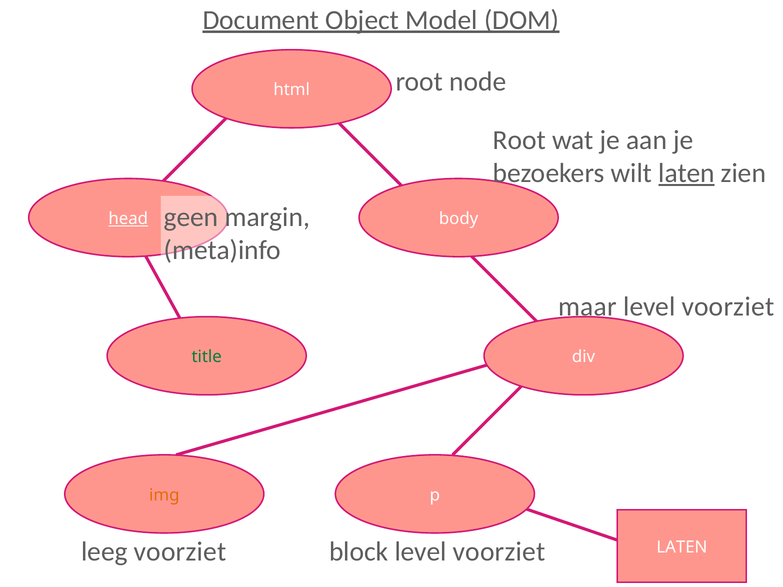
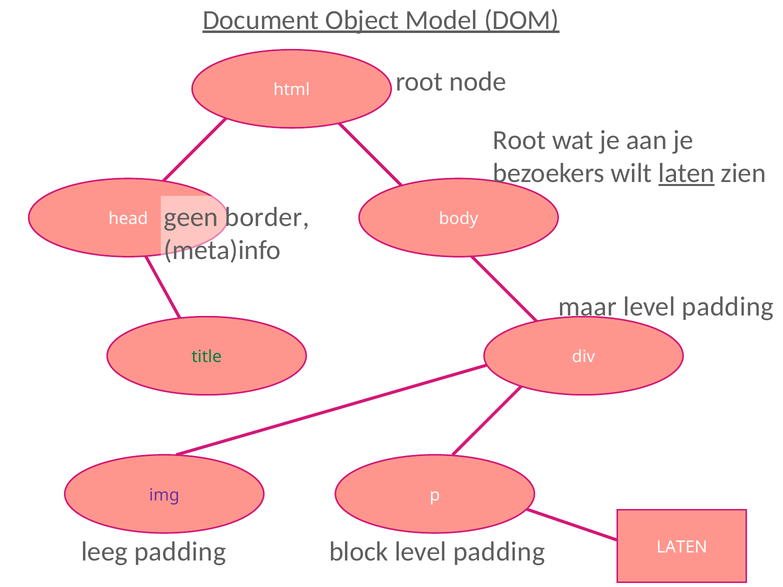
margin: margin -> border (267, 217)
head underline: present -> none (128, 219)
voorziet: voorziet -> padding (728, 307)
img colour: orange -> purple (164, 495)
leeg voorziet: voorziet -> padding (180, 552)
block level voorziet: voorziet -> padding (499, 552)
